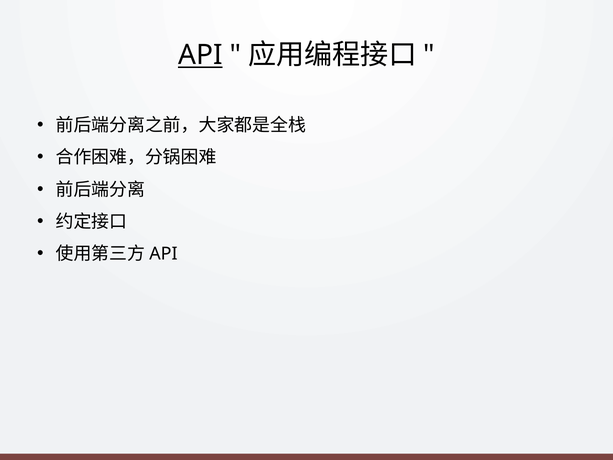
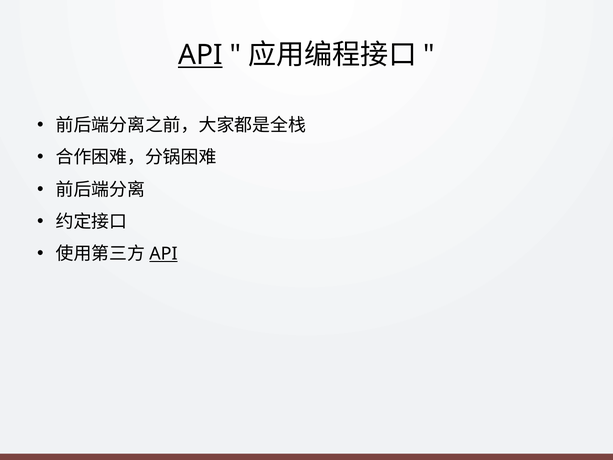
API underline: none -> present (163, 254)
